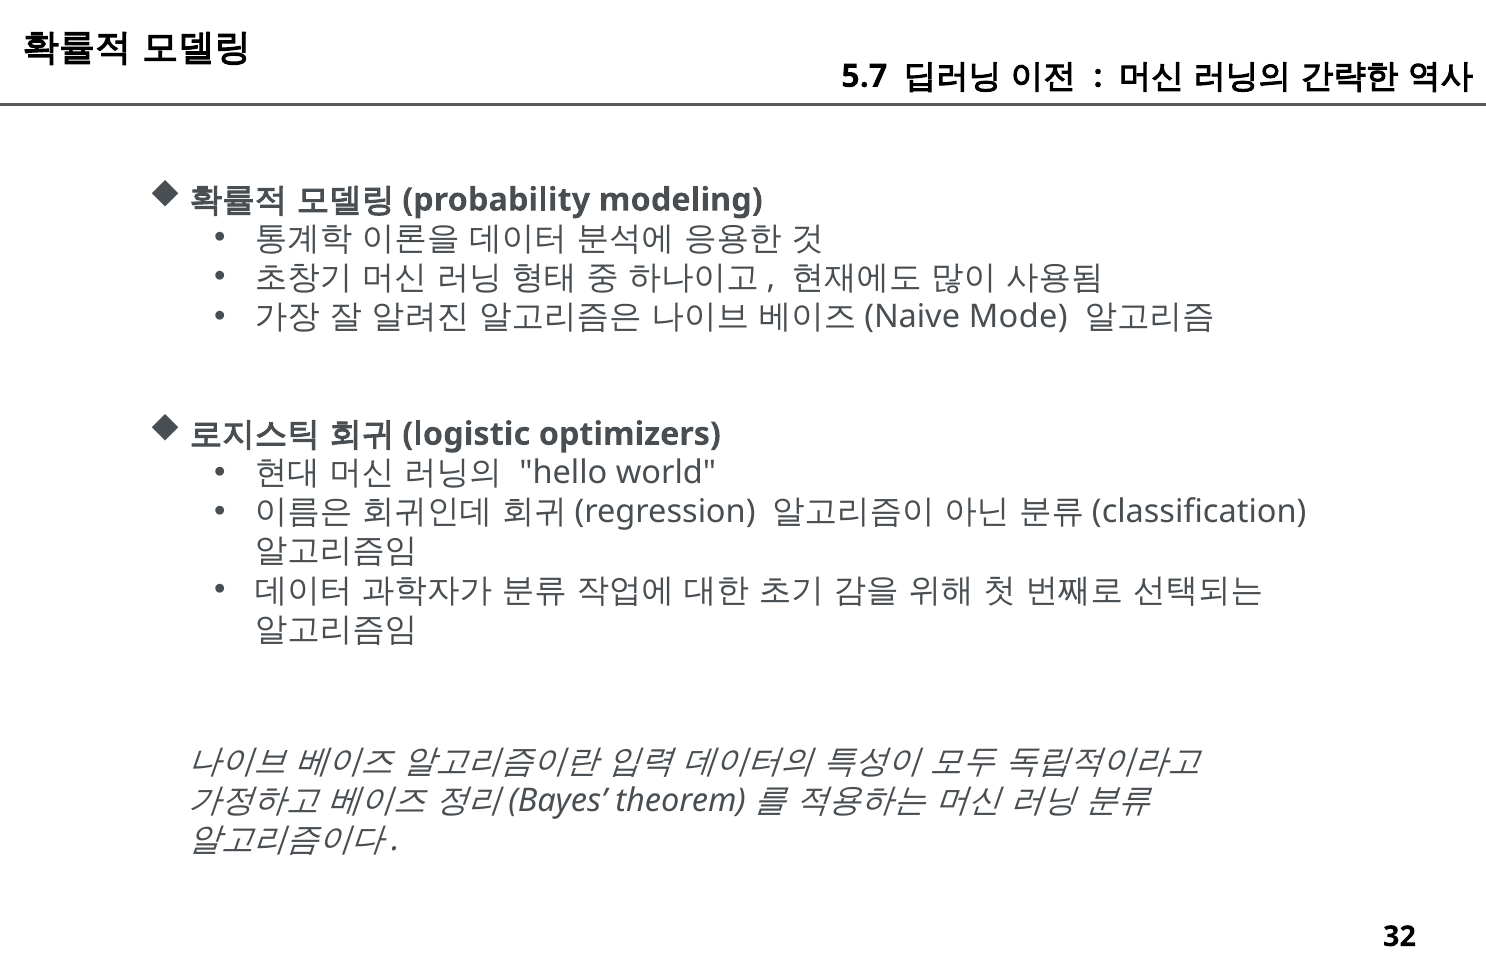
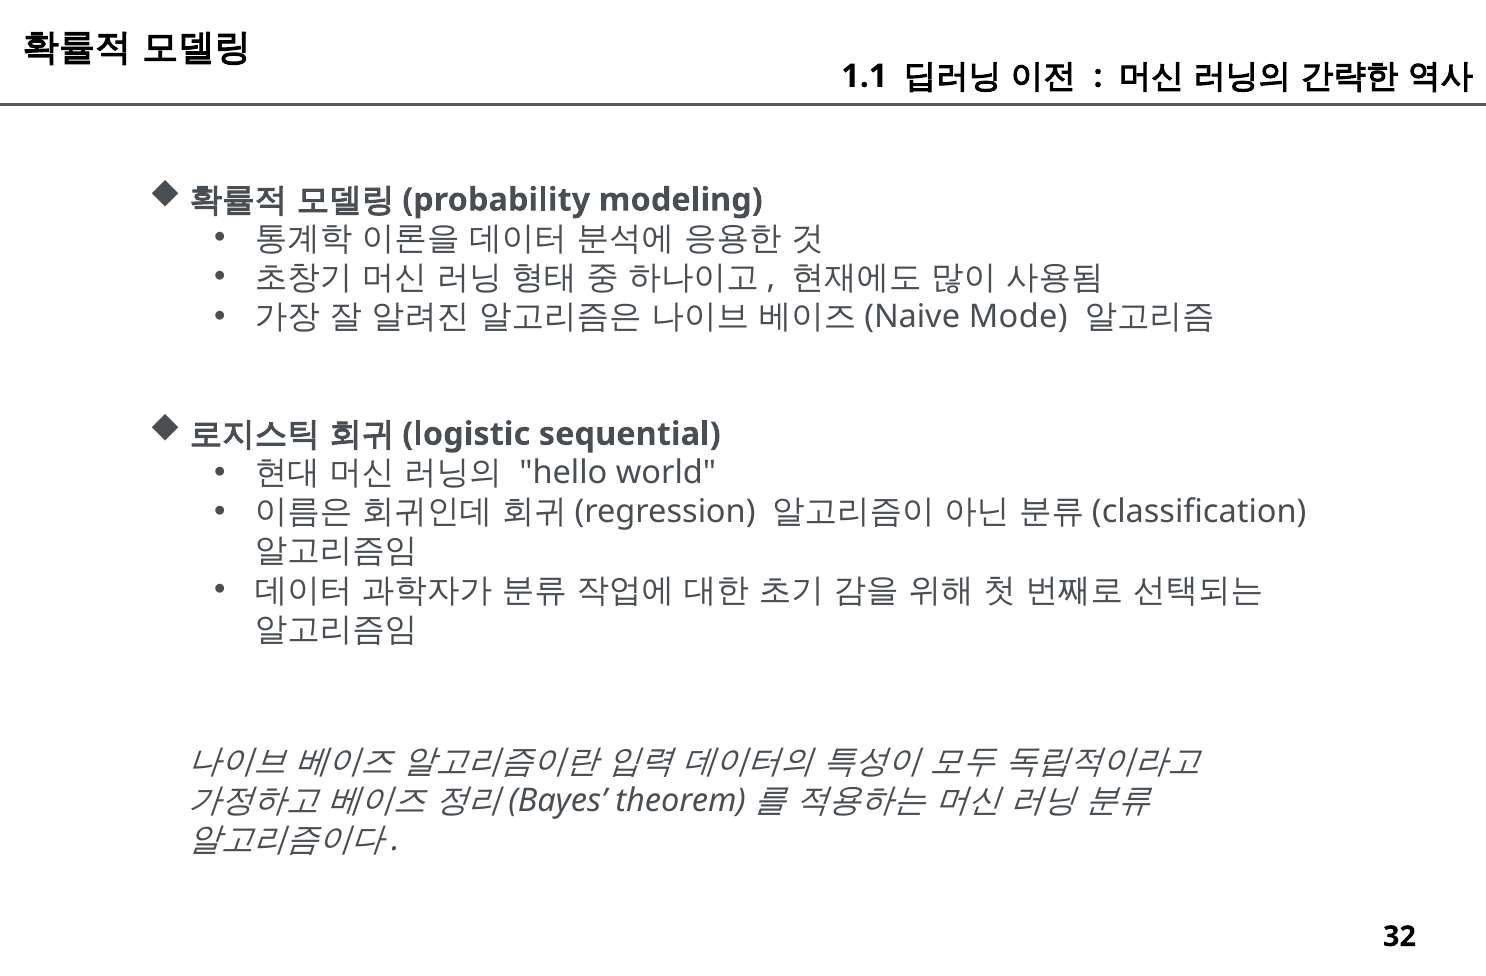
5.7: 5.7 -> 1.1 (864, 76)
optimizers: optimizers -> sequential (630, 434)
